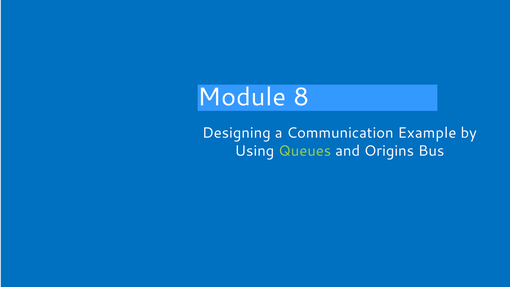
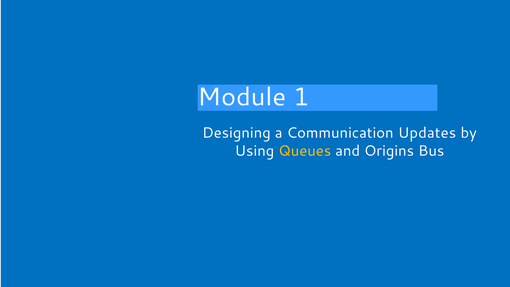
8: 8 -> 1 (301, 97)
Example: Example -> Updates (427, 133)
Queues colour: light green -> yellow (305, 151)
